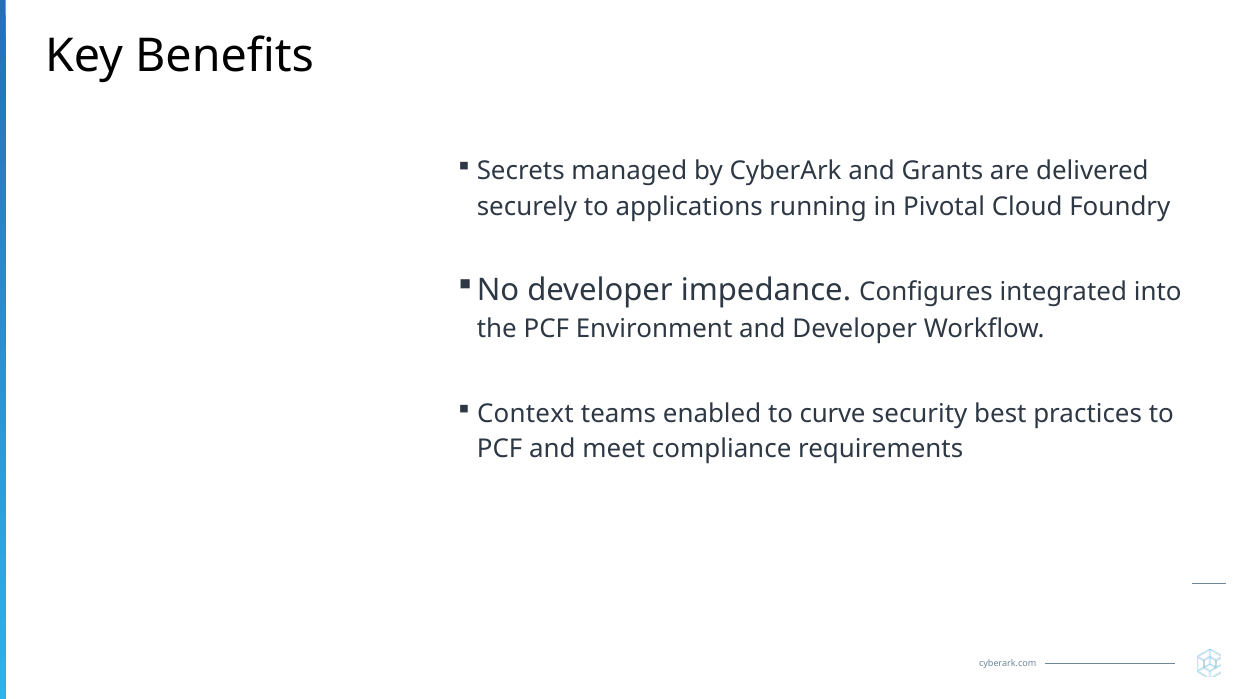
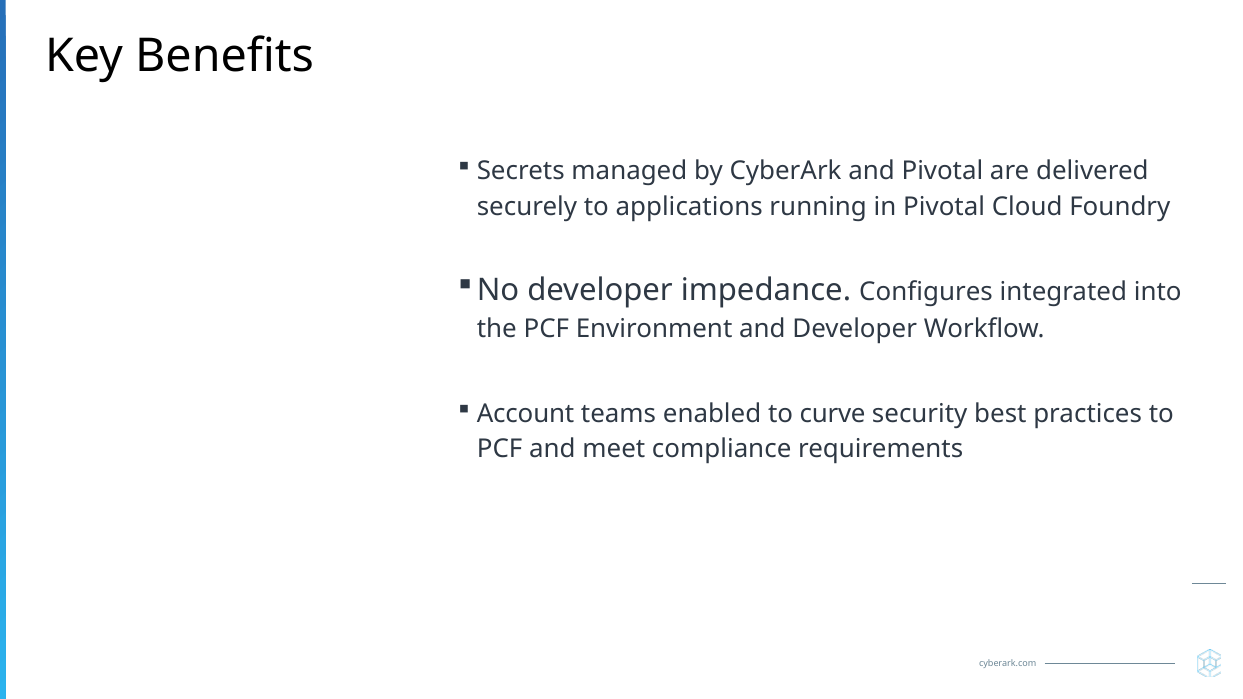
and Grants: Grants -> Pivotal (942, 171)
Context: Context -> Account (526, 414)
